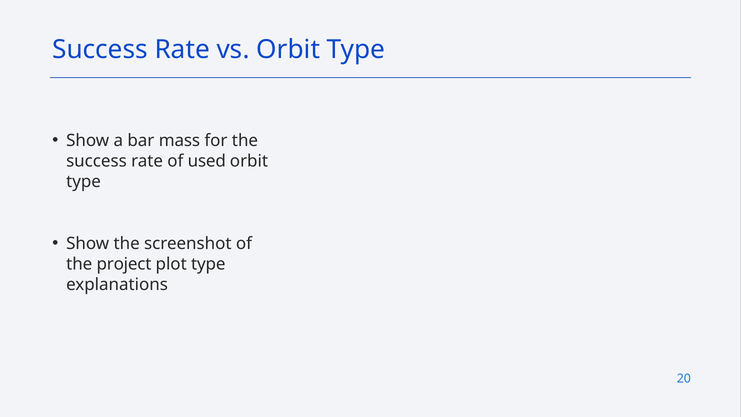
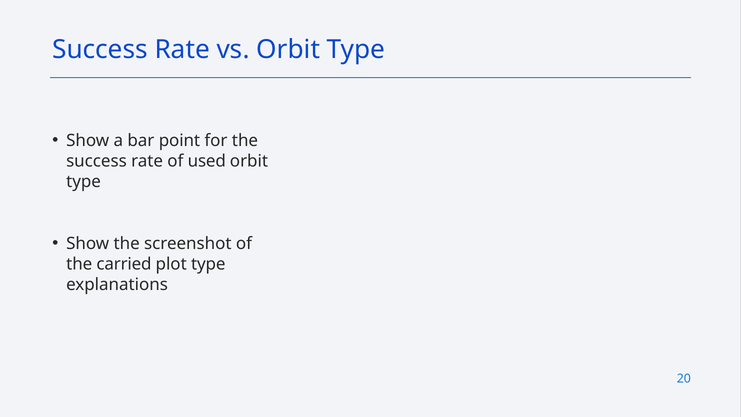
mass: mass -> point (179, 141)
project: project -> carried (124, 264)
